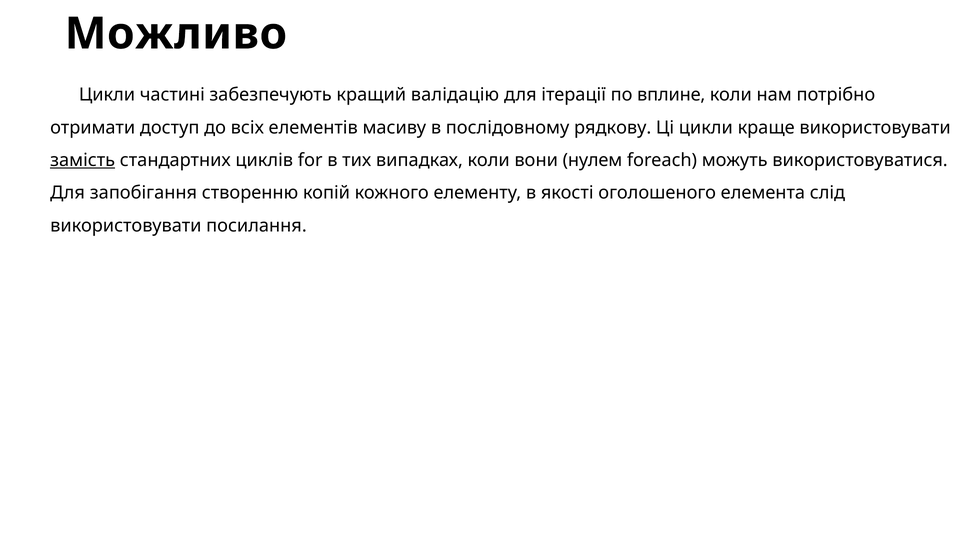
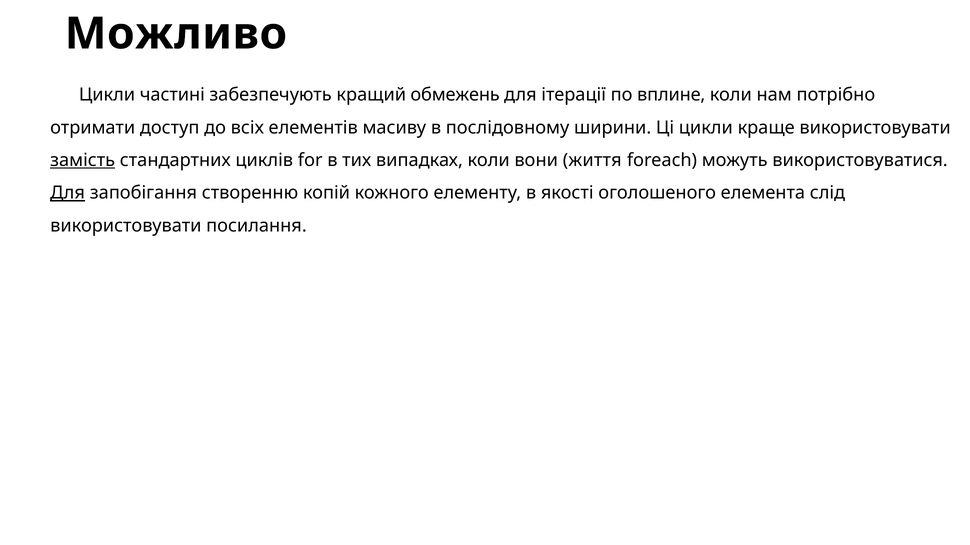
валідацію: валідацію -> обмежень (455, 95)
рядкову: рядкову -> ширини (613, 128)
нулем: нулем -> життя (592, 160)
Для underline: none -> present (68, 193)
